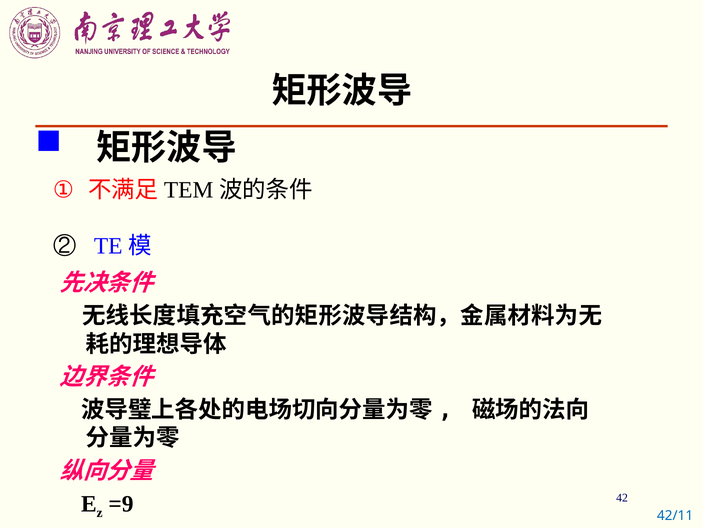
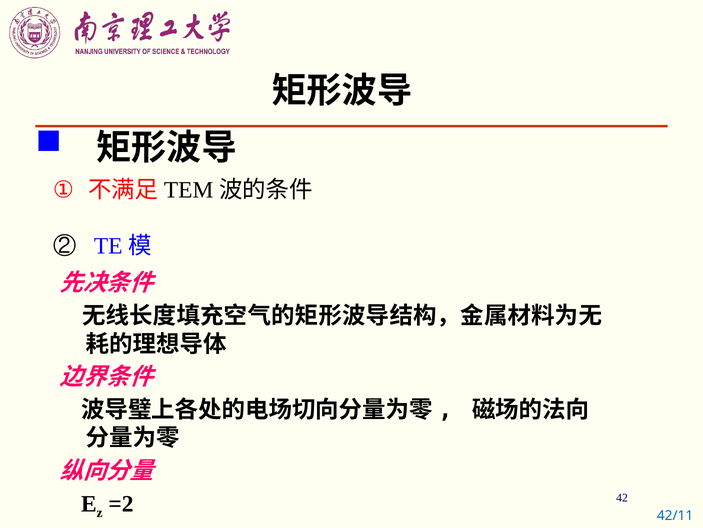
=9: =9 -> =2 (121, 503)
